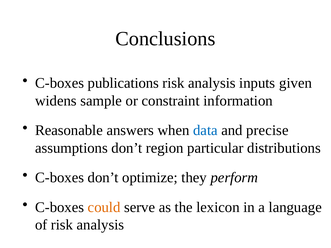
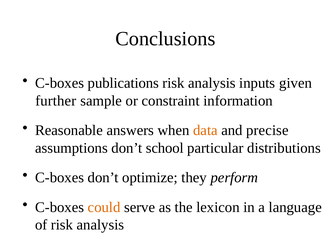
widens: widens -> further (56, 101)
data colour: blue -> orange (205, 131)
region: region -> school (165, 148)
